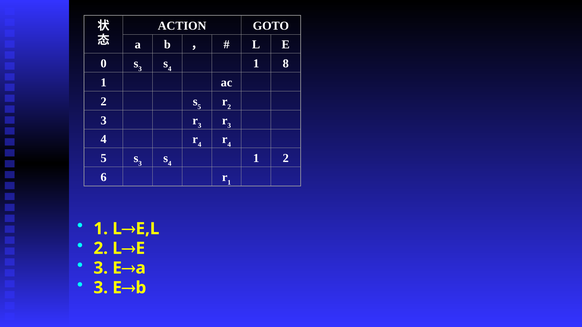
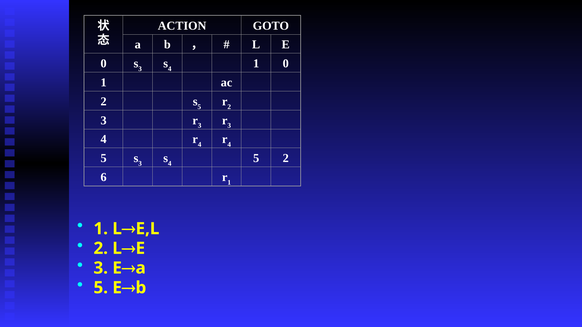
1 8: 8 -> 0 (286, 64)
1: 1 -> 5 (256, 158)
3: 3 -> 5 (101, 288)
